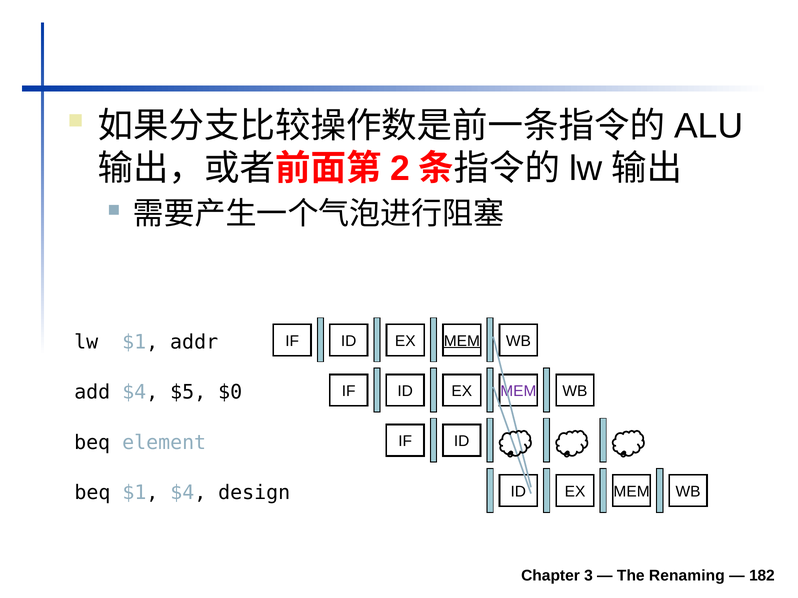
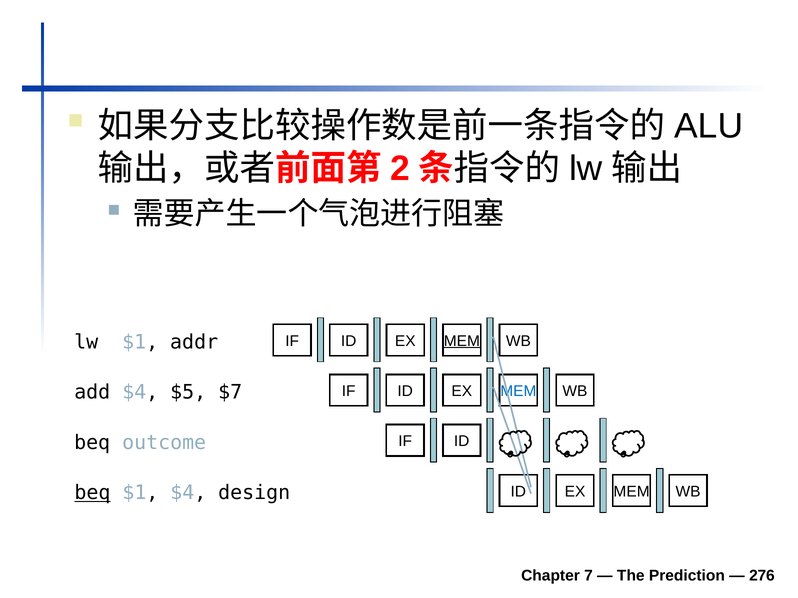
$0: $0 -> $7 (230, 393)
MEM colour: purple -> blue (518, 392)
element: element -> outcome (164, 443)
beq underline: none -> present (92, 493)
3: 3 -> 7 (588, 576)
Renaming: Renaming -> Prediction (687, 576)
182: 182 -> 276 (762, 576)
